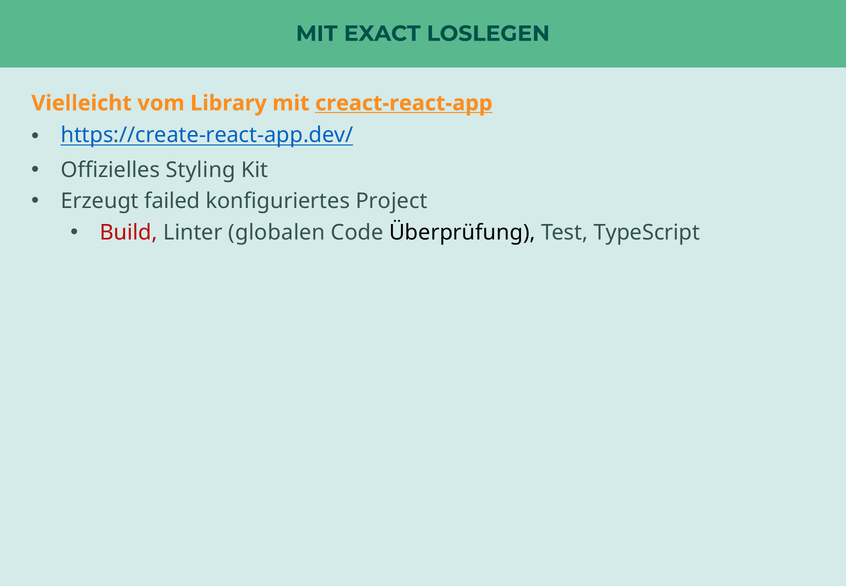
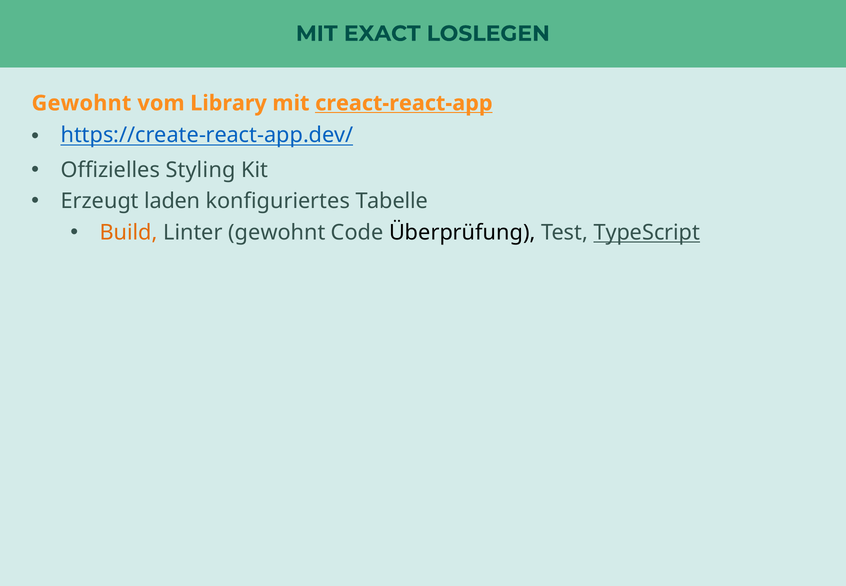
Vielleicht: Vielleicht -> Gewohnt (81, 103)
failed: failed -> laden (172, 201)
Project: Project -> Tabelle (392, 201)
Build colour: red -> orange (129, 232)
Linter globalen: globalen -> gewohnt (277, 232)
TypeScript underline: none -> present (647, 232)
